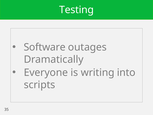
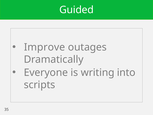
Testing: Testing -> Guided (76, 10)
Software: Software -> Improve (44, 47)
